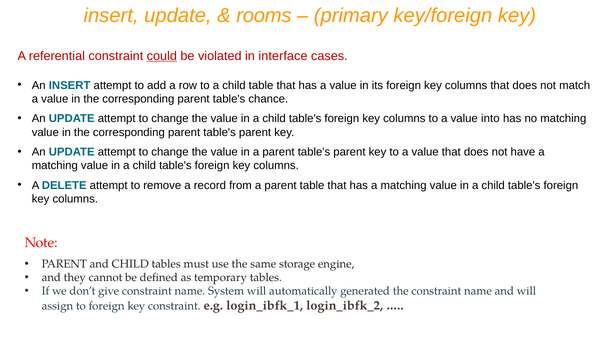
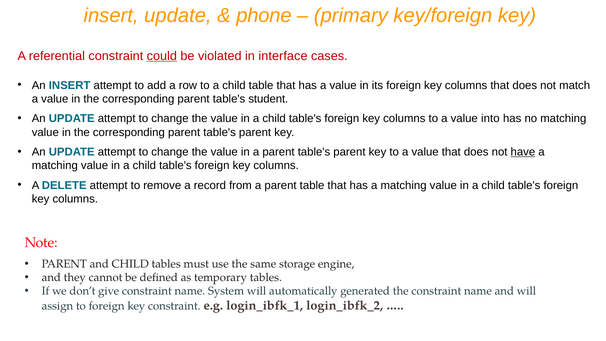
rooms: rooms -> phone (264, 16)
chance: chance -> student (268, 99)
have underline: none -> present (523, 152)
